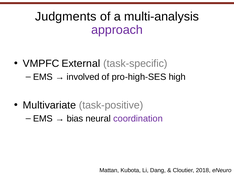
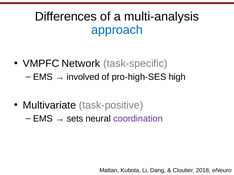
Judgments: Judgments -> Differences (66, 17)
approach colour: purple -> blue (117, 30)
External: External -> Network (81, 64)
bias: bias -> sets (75, 119)
